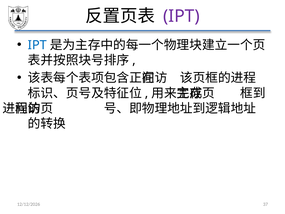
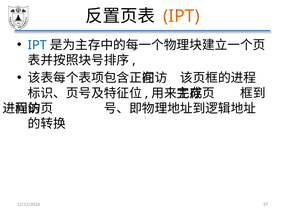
IPT colour: purple -> orange (181, 16)
